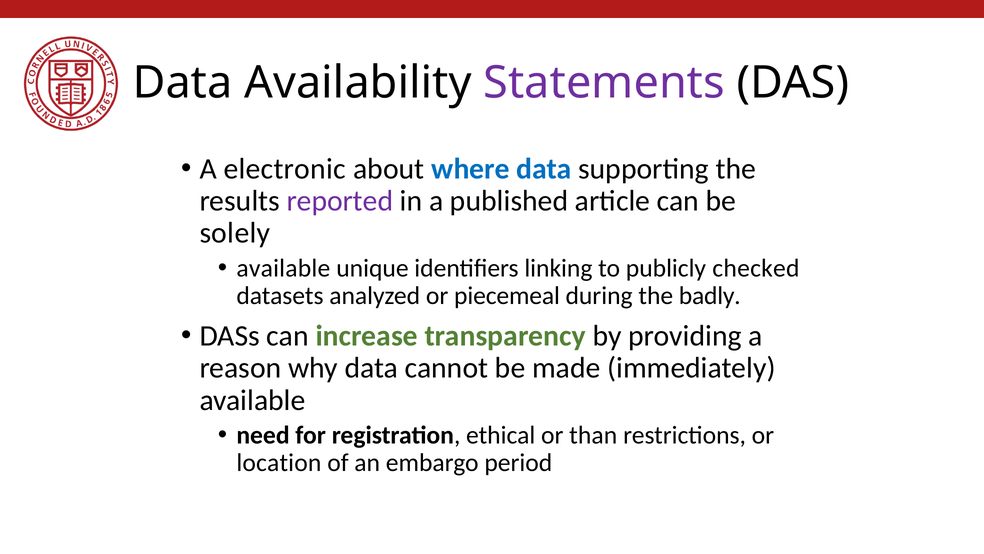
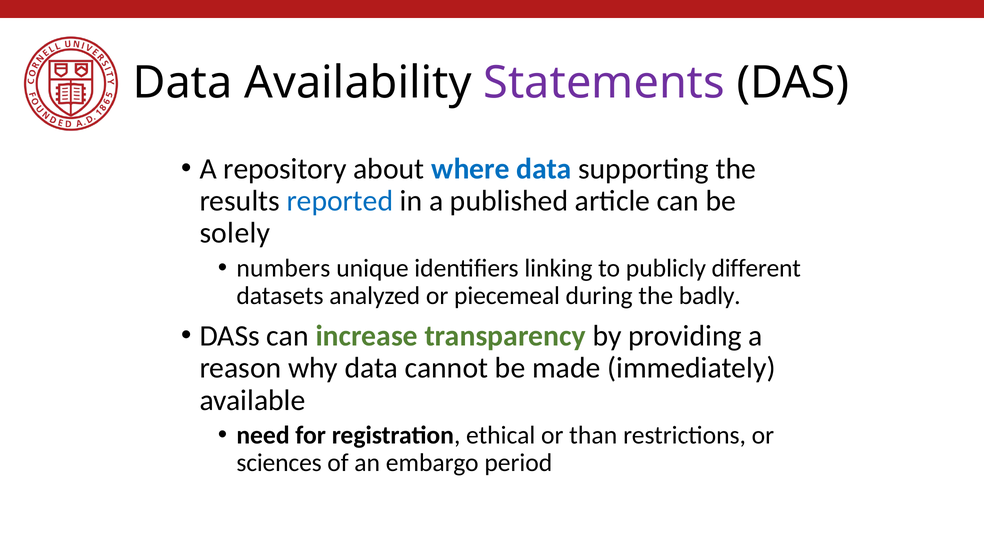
electronic: electronic -> repository (285, 169)
reported colour: purple -> blue (340, 201)
available: available -> numbers (283, 268)
checked: checked -> different (756, 268)
location: location -> sciences (279, 463)
